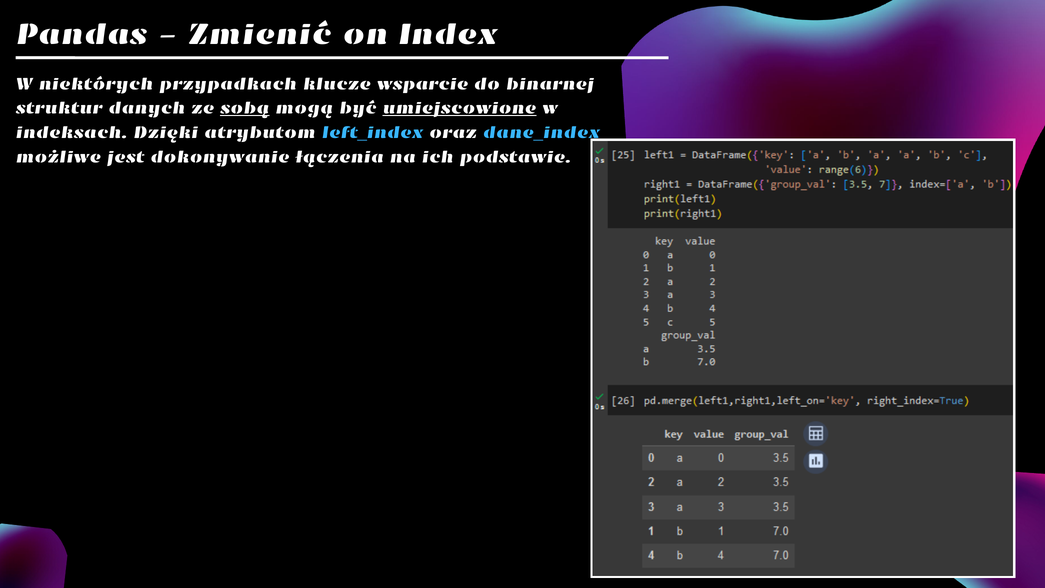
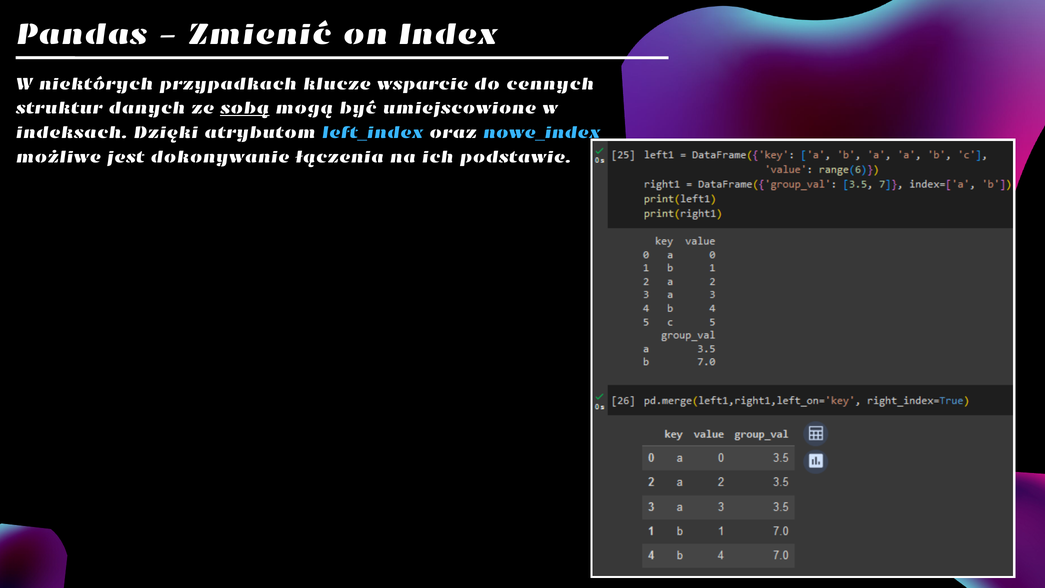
binarnej: binarnej -> cennych (550, 84)
umiejscowione underline: present -> none (460, 108)
dane_index: dane_index -> nowe_index (542, 133)
